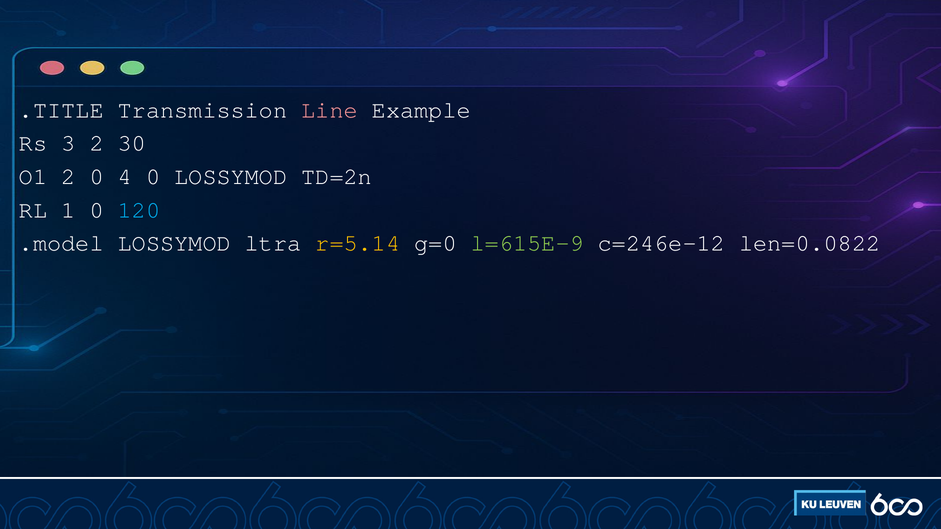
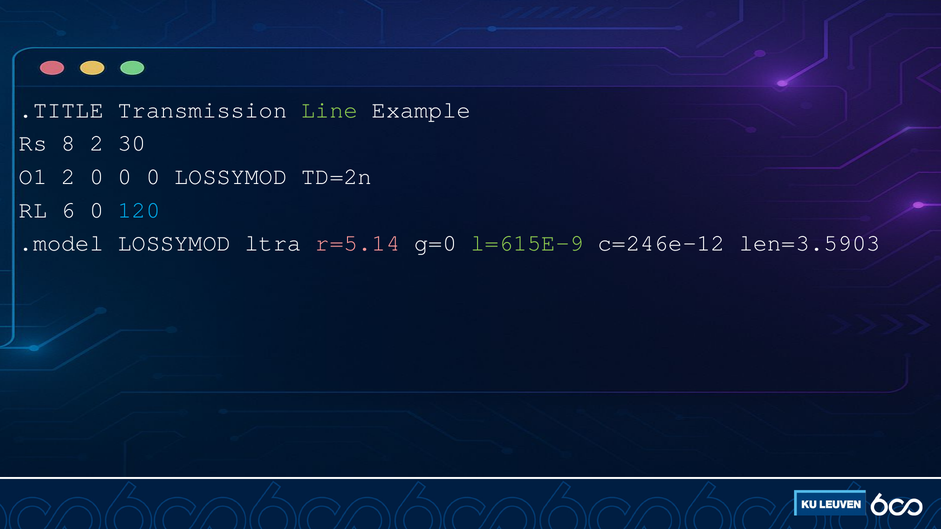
Line colour: pink -> light green (330, 110)
3: 3 -> 8 (68, 143)
2 0 4: 4 -> 0 (125, 177)
1: 1 -> 6 (68, 210)
r=5.14 colour: yellow -> pink (358, 243)
len=0.0822: len=0.0822 -> len=3.5903 (810, 243)
